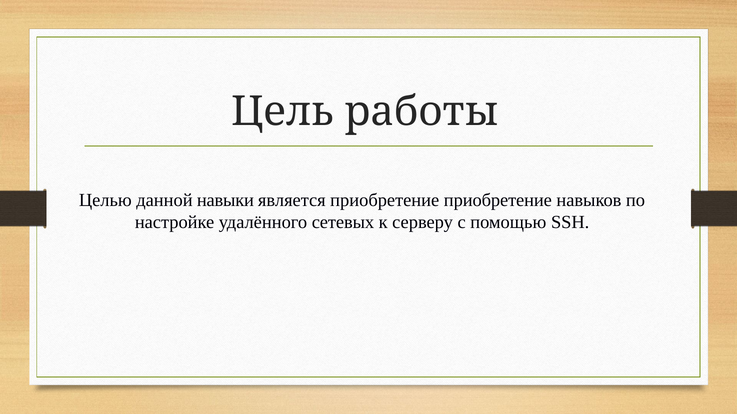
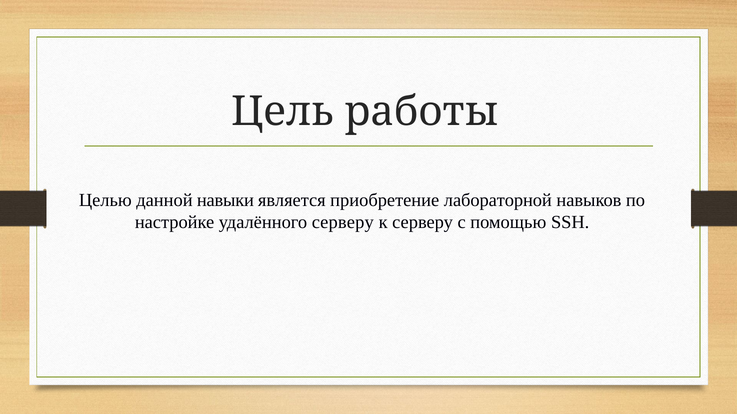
приобретение приобретение: приобретение -> лабораторной (498, 201)
удалённого сетевых: сетевых -> серверу (343, 223)
